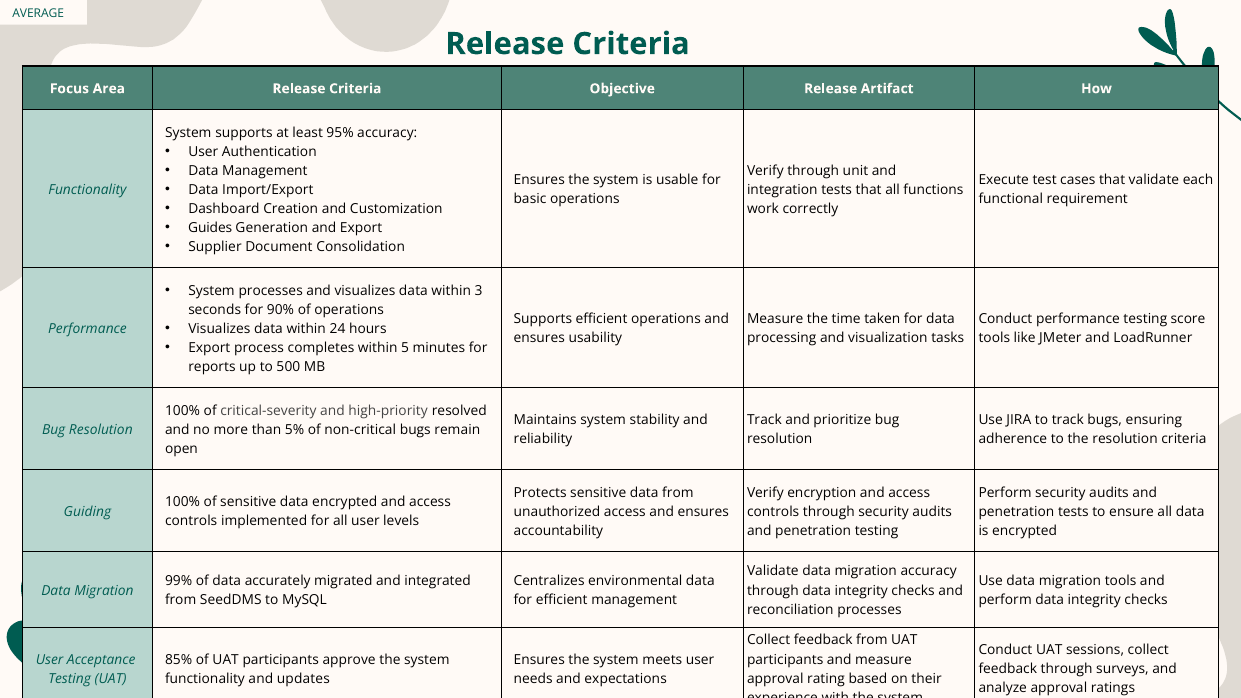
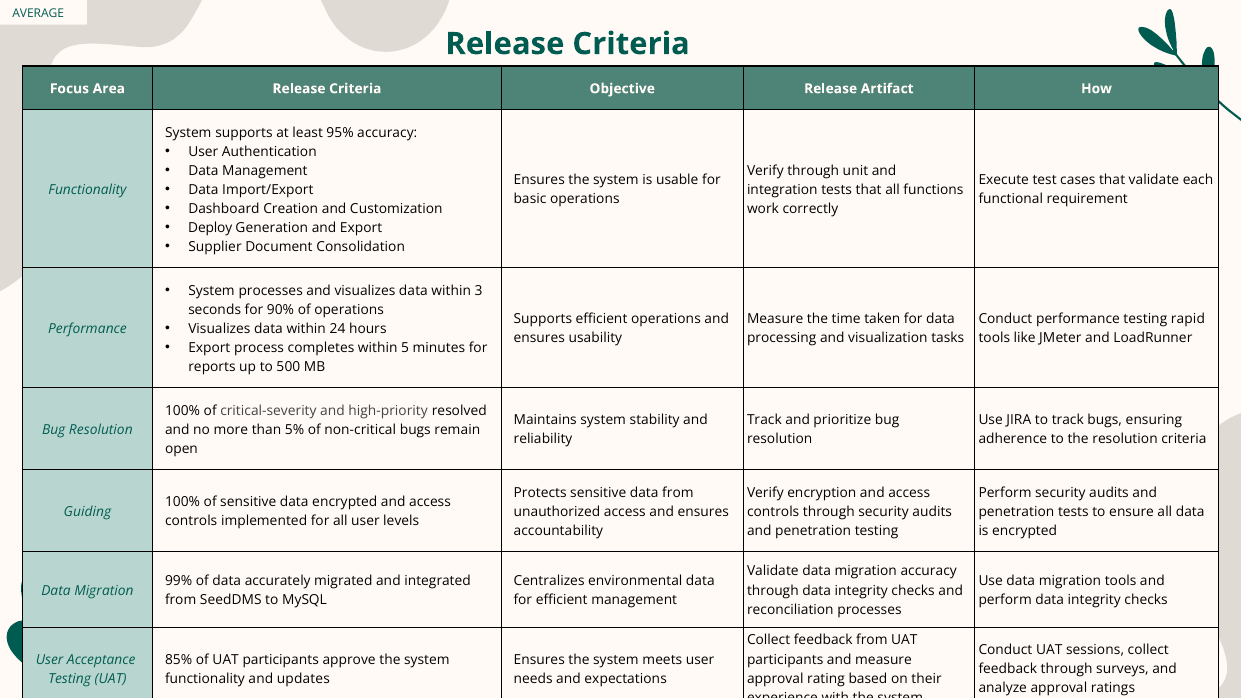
Guides: Guides -> Deploy (210, 228)
score: score -> rapid (1188, 319)
